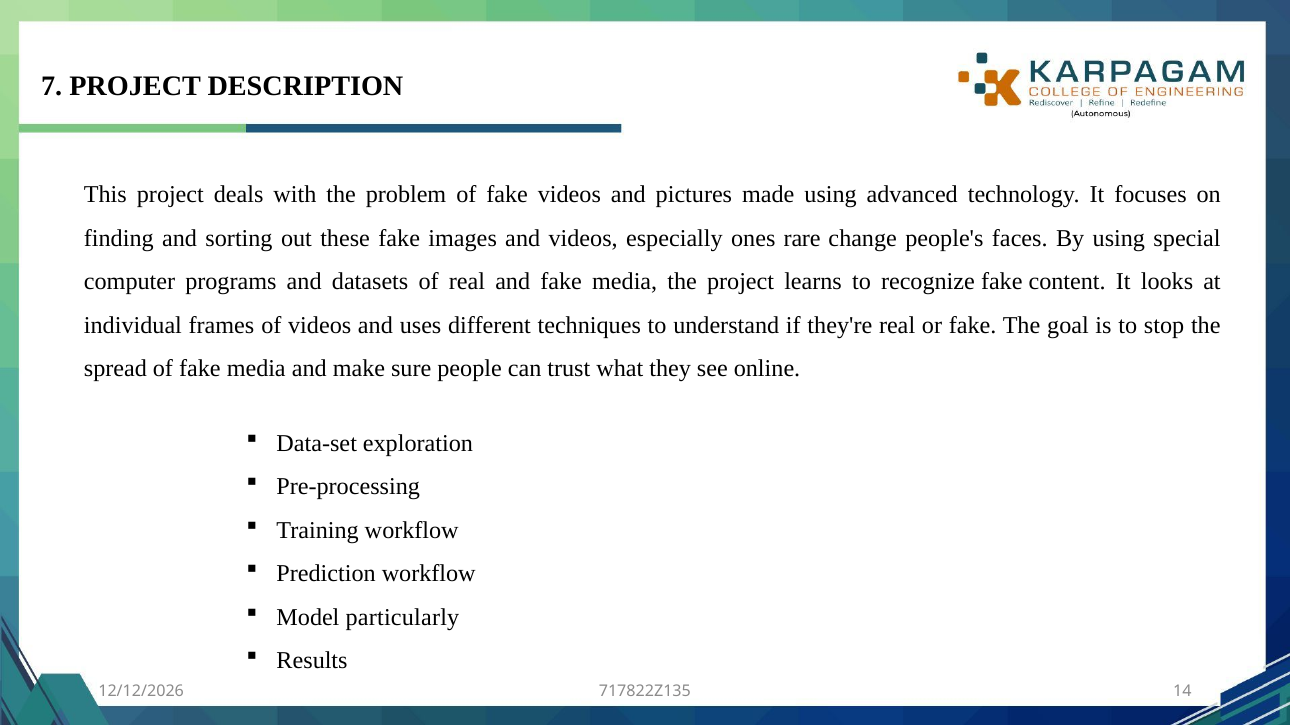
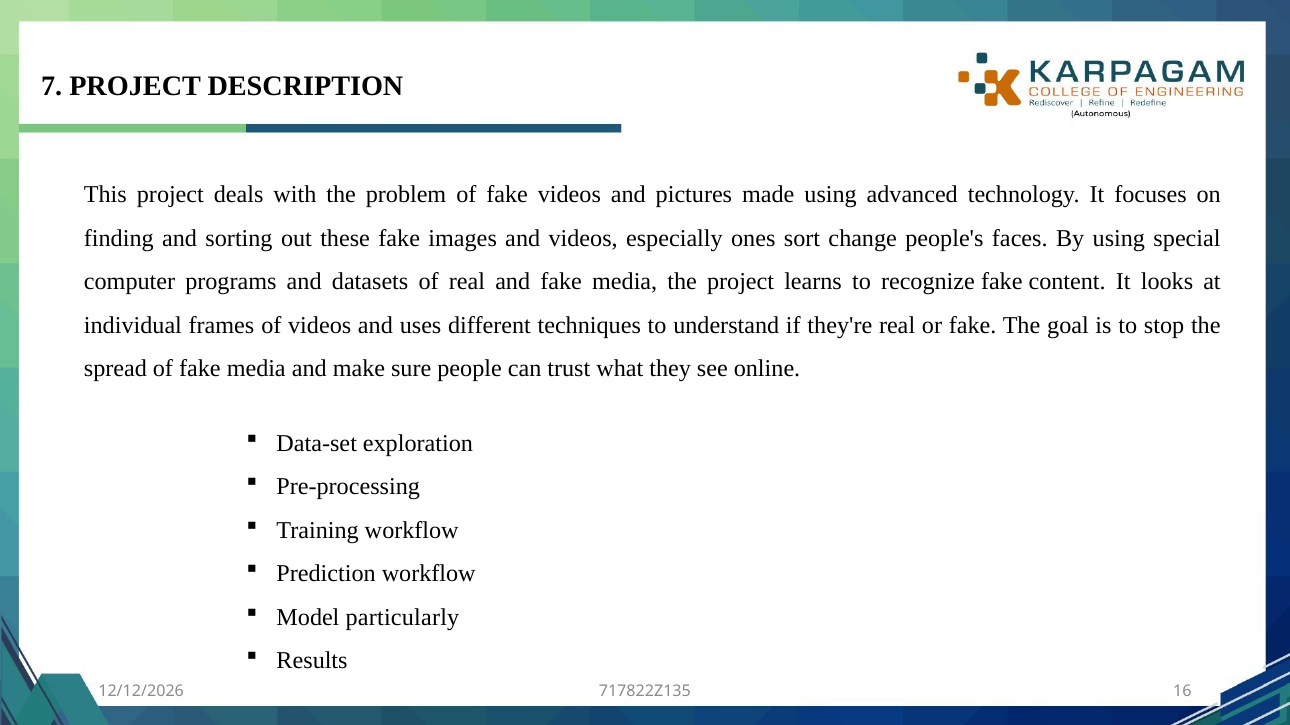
rare: rare -> sort (802, 238)
14: 14 -> 16 (1182, 692)
